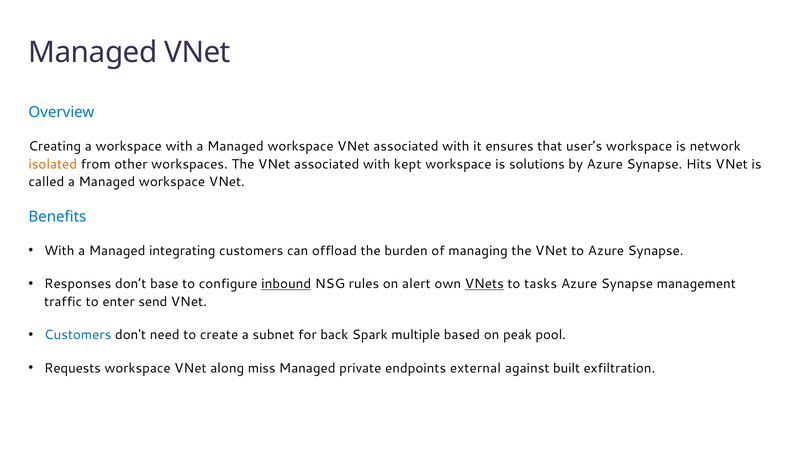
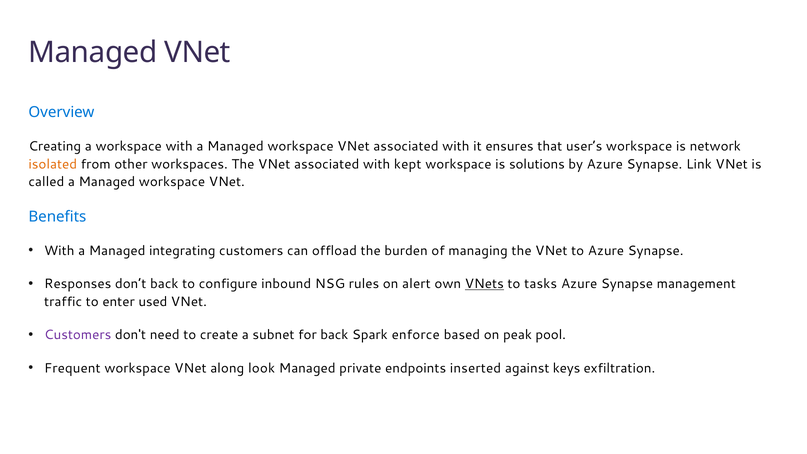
Hits: Hits -> Link (699, 164)
don’t base: base -> back (164, 284)
inbound underline: present -> none (286, 284)
send: send -> used (153, 302)
Customers colour: blue -> purple (78, 335)
multiple: multiple -> enforce (416, 335)
Requests: Requests -> Frequent (72, 368)
miss: miss -> look (262, 368)
external: external -> inserted (475, 368)
built: built -> keys (567, 368)
